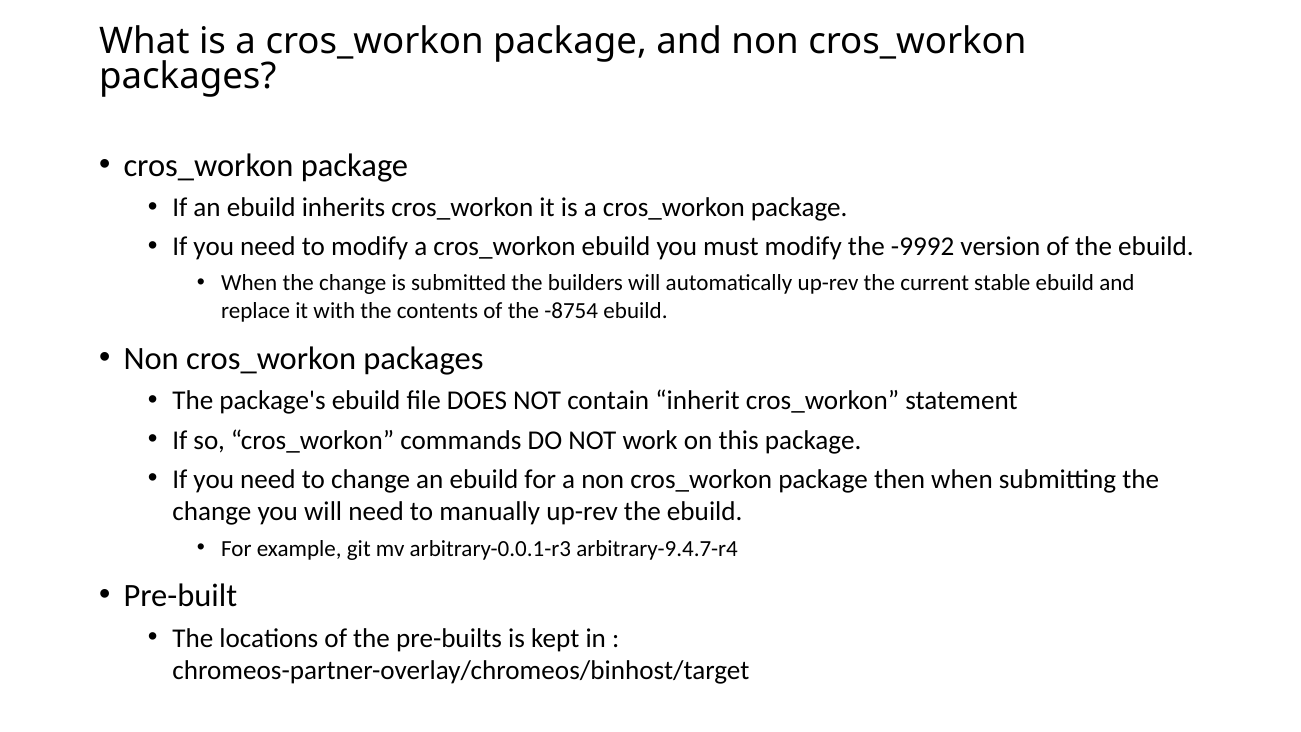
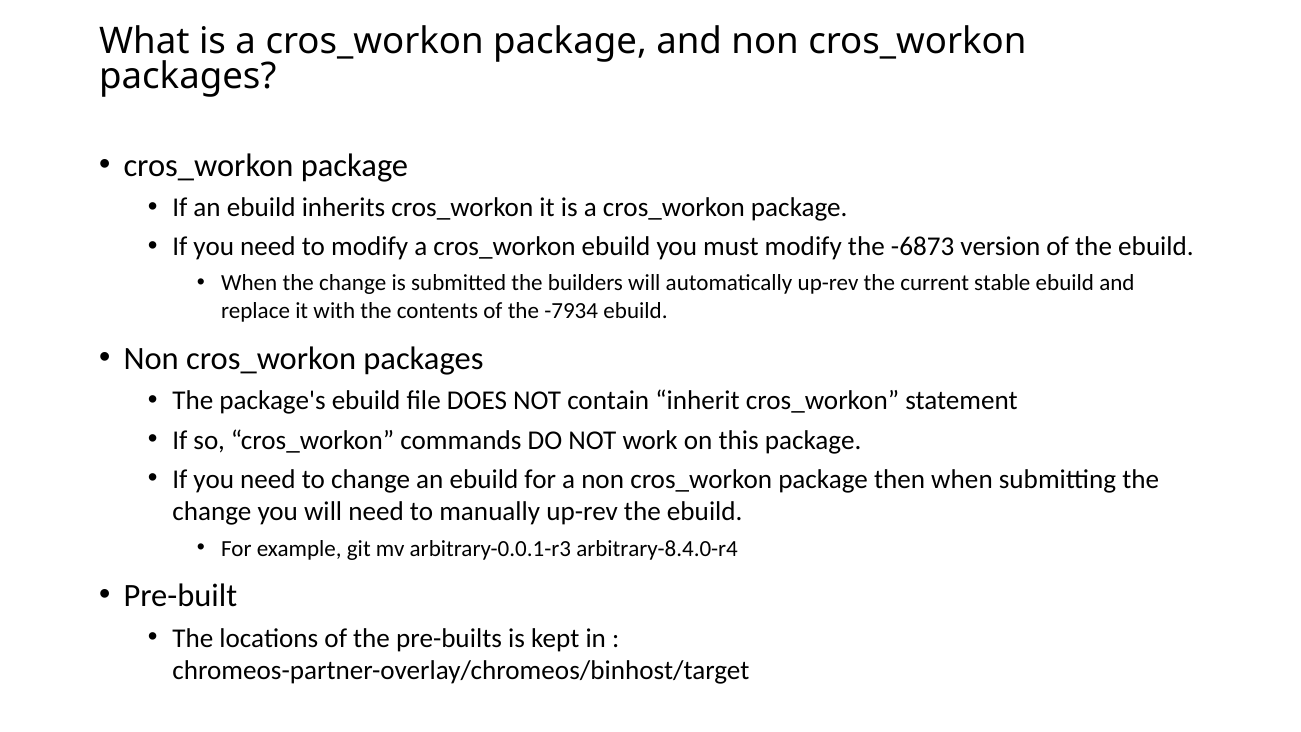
-9992: -9992 -> -6873 (923, 247)
-8754: -8754 -> -7934 (571, 311)
arbitrary-9.4.7-r4: arbitrary-9.4.7-r4 -> arbitrary-8.4.0-r4 (657, 548)
